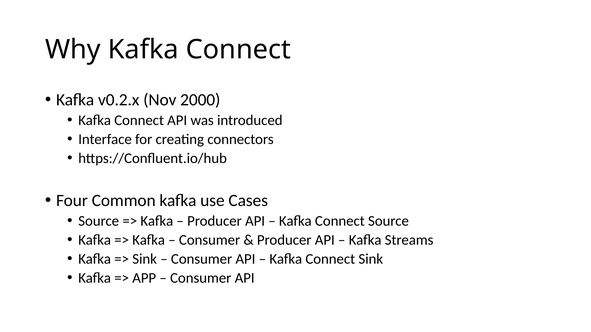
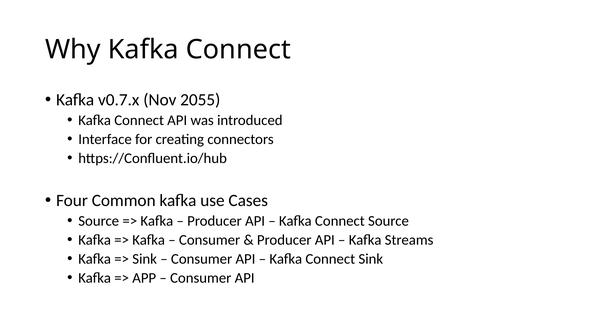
v0.2.x: v0.2.x -> v0.7.x (119, 100)
2000: 2000 -> 2055 (200, 100)
